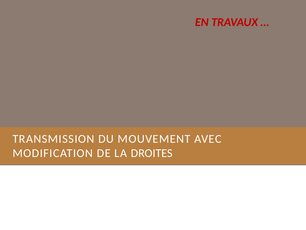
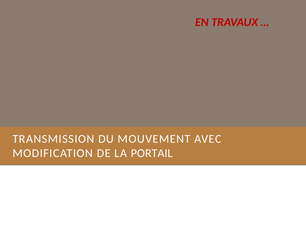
DROITES: DROITES -> PORTAIL (152, 153)
